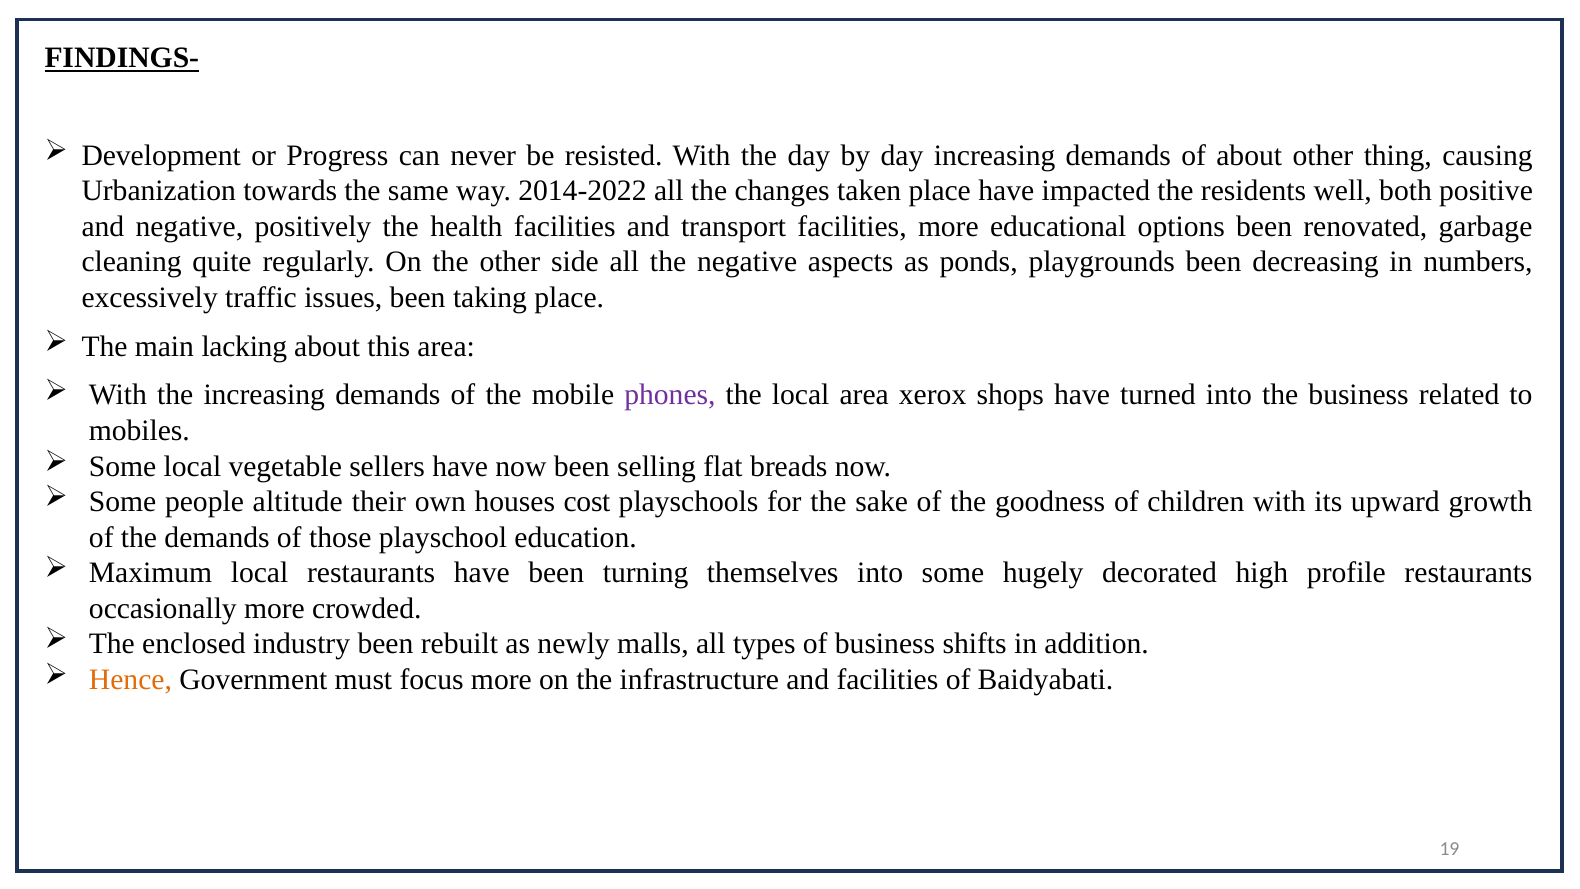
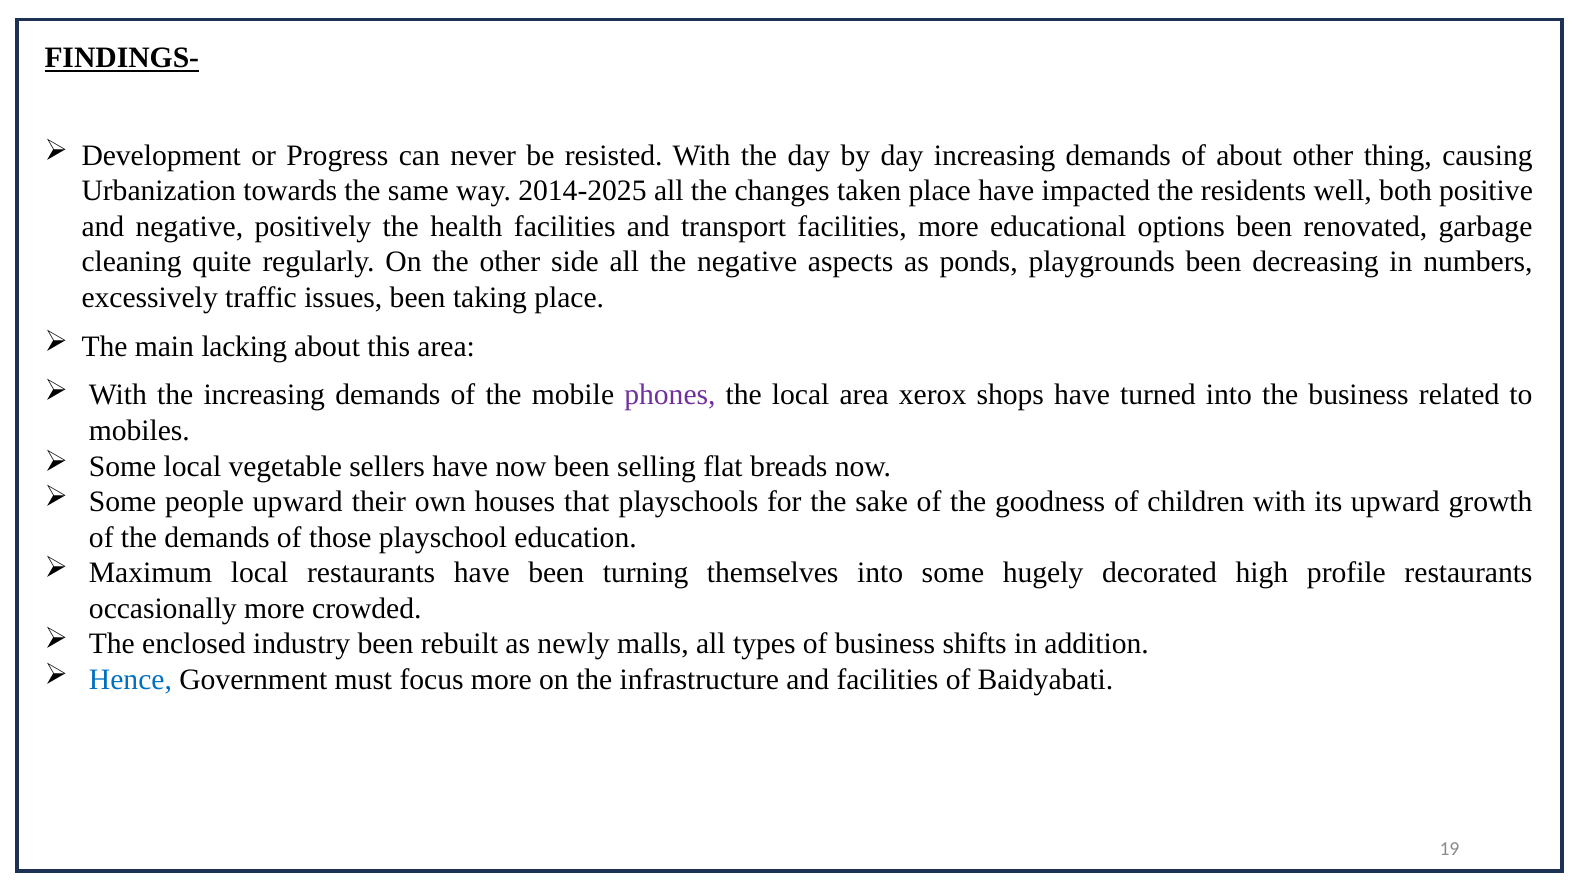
2014-2022: 2014-2022 -> 2014-2025 (582, 191)
people altitude: altitude -> upward (298, 502)
cost: cost -> that (587, 502)
Hence colour: orange -> blue (130, 679)
